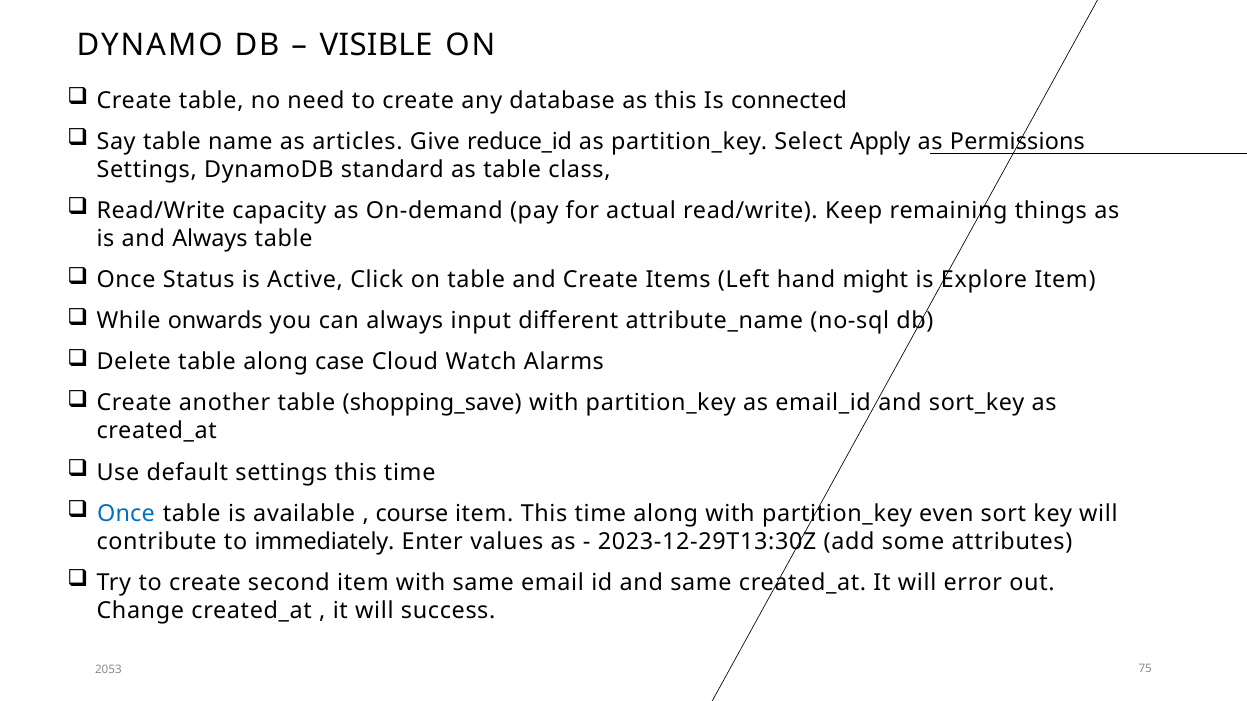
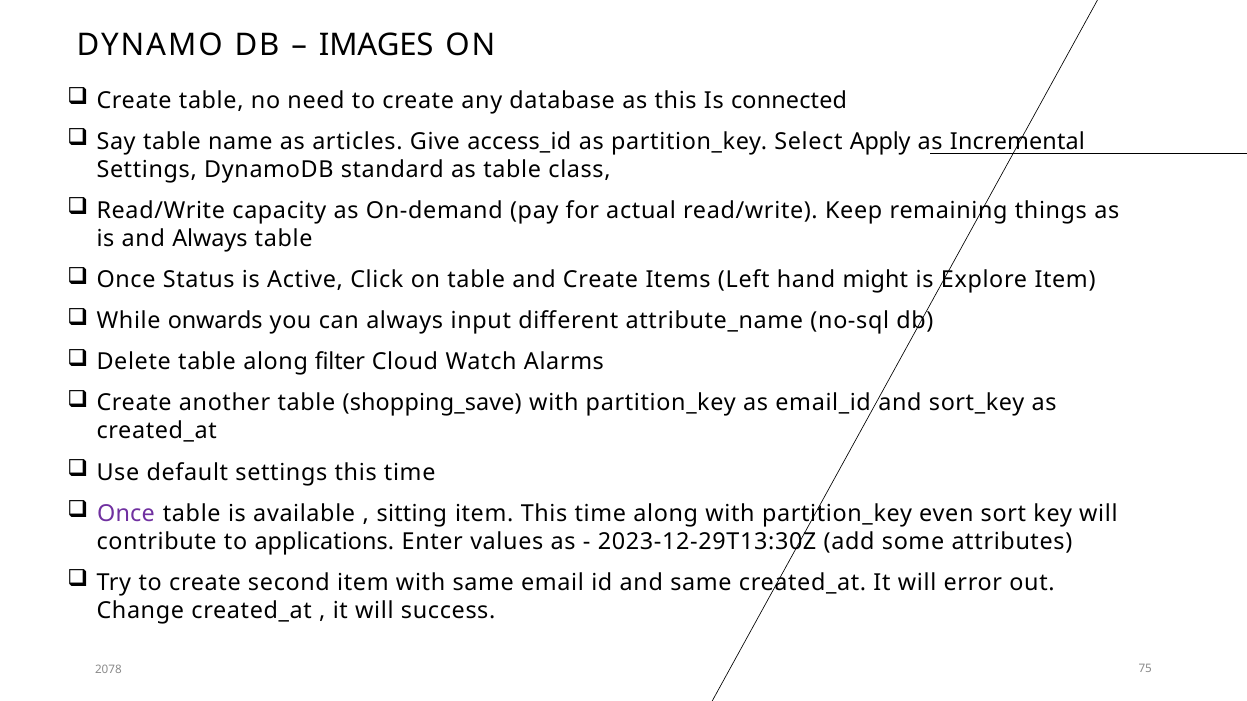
VISIBLE: VISIBLE -> IMAGES (376, 46)
reduce_id: reduce_id -> access_id (519, 142)
Permissions: Permissions -> Incremental (1017, 142)
case: case -> filter (340, 362)
Once colour: blue -> purple (126, 514)
course: course -> sitting (412, 514)
immediately: immediately -> applications (324, 542)
2053: 2053 -> 2078 (108, 670)
